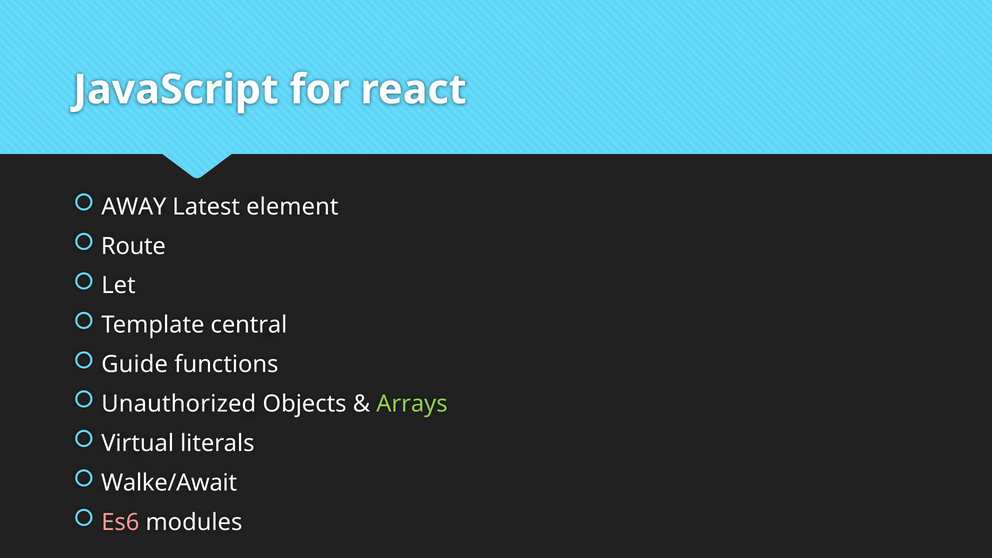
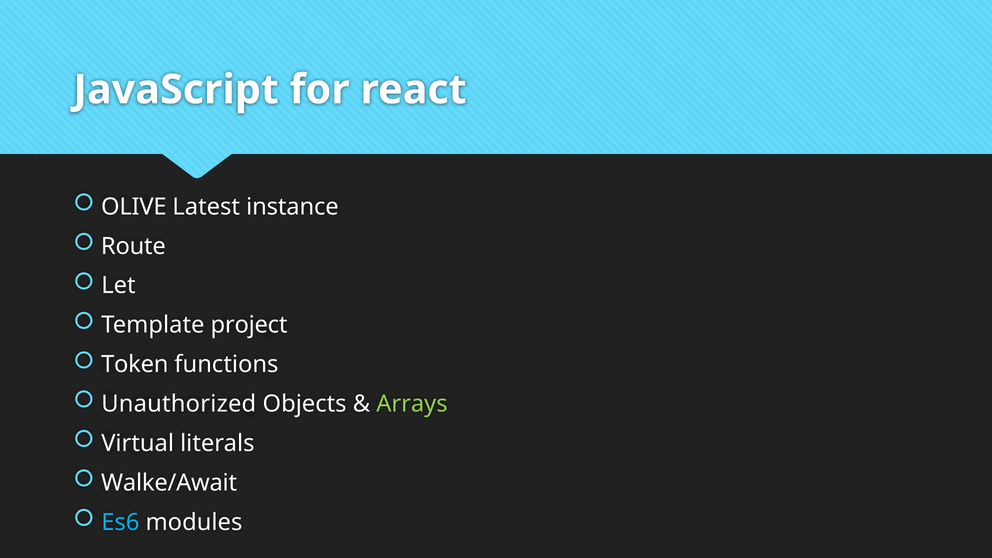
AWAY: AWAY -> OLIVE (134, 207)
element: element -> instance (292, 207)
central: central -> project (249, 325)
Guide: Guide -> Token (135, 365)
Es6 colour: pink -> light blue (120, 522)
